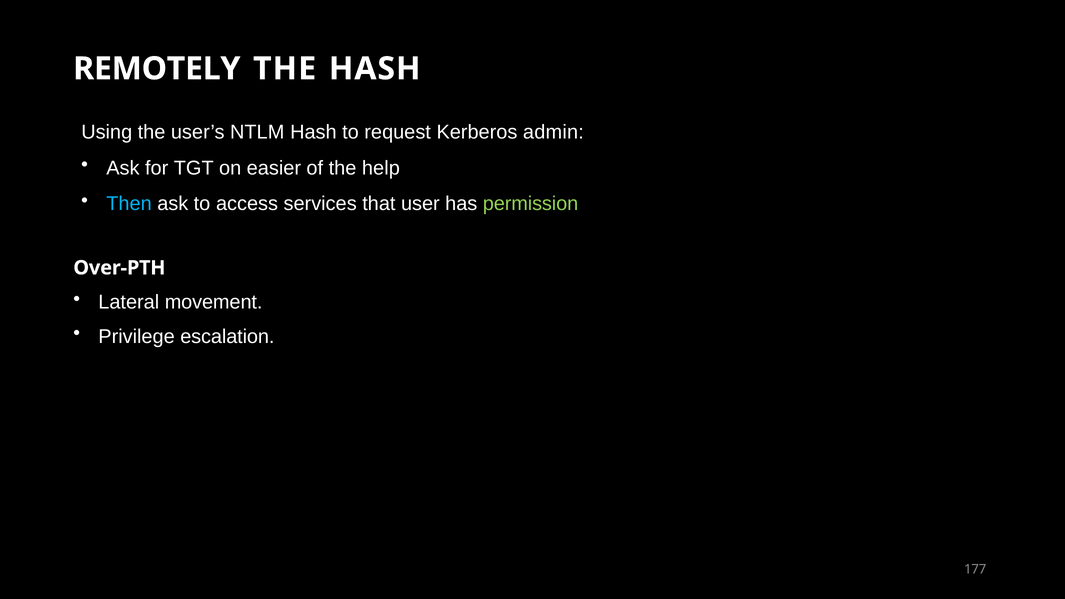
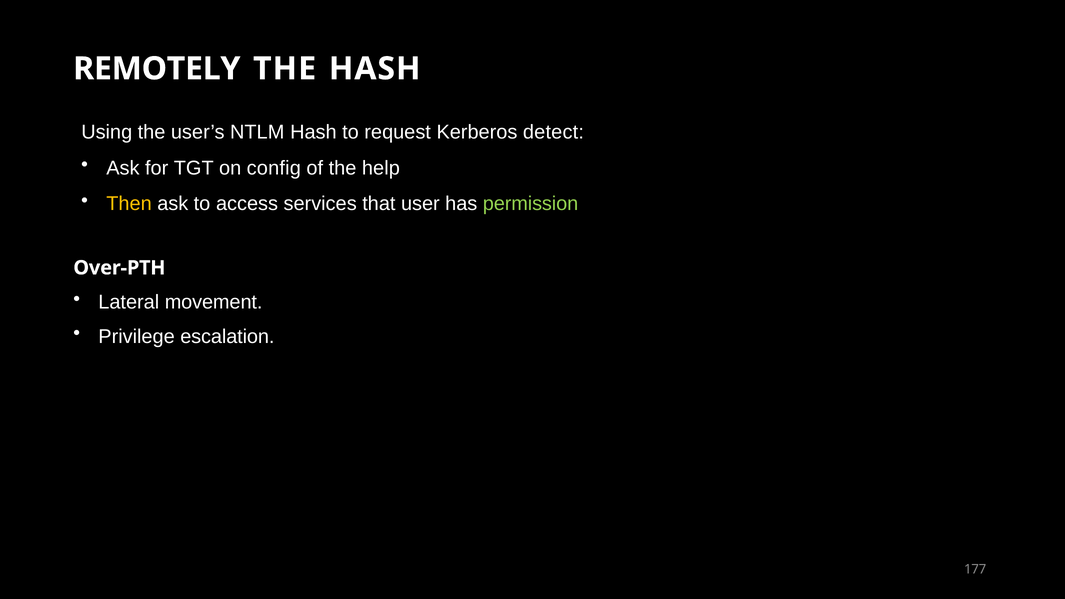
admin: admin -> detect (553, 132)
easier: easier -> config (274, 168)
Then colour: light blue -> yellow (129, 204)
